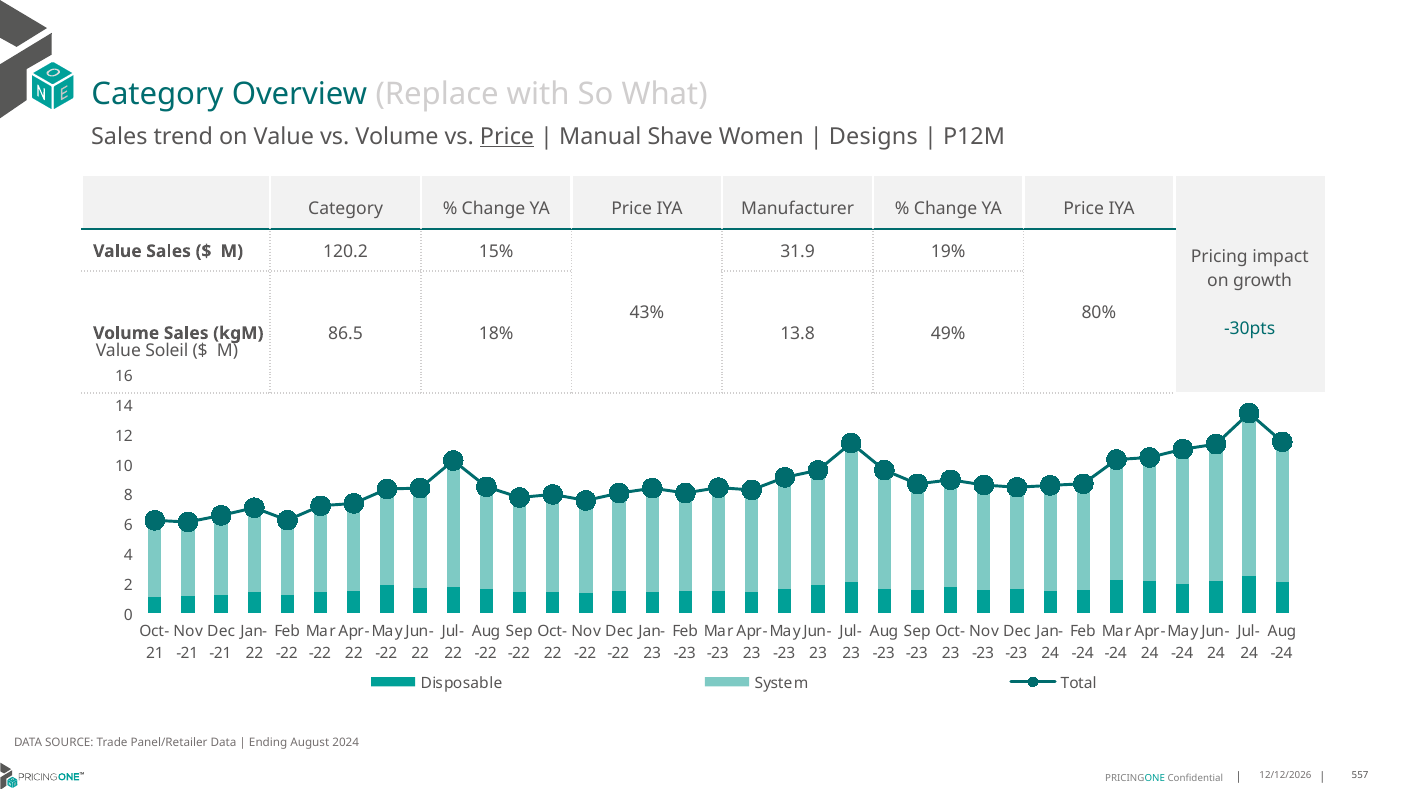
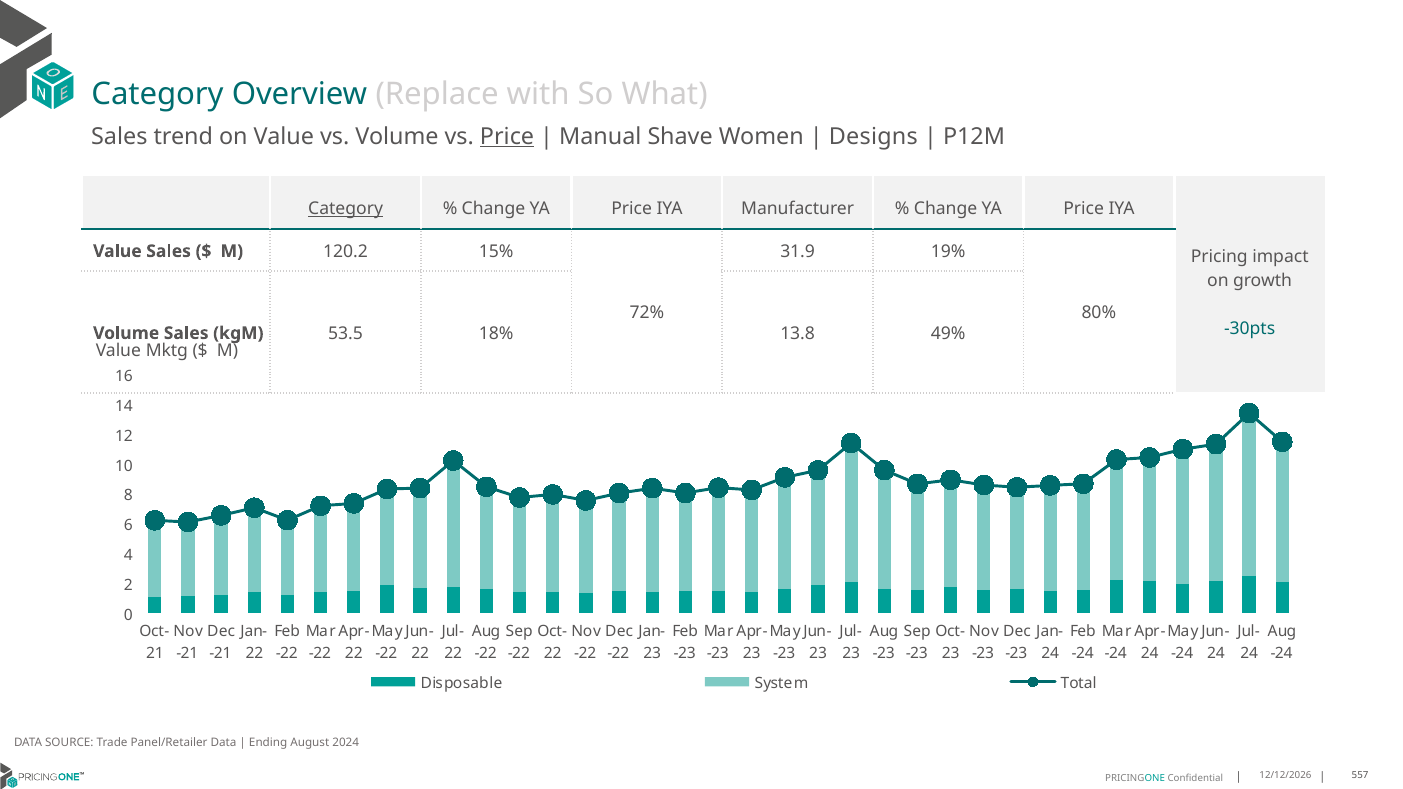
Category underline: none -> present (346, 209)
43%: 43% -> 72% (647, 313)
86.5: 86.5 -> 53.5 (346, 334)
Soleil: Soleil -> Mktg (167, 350)
